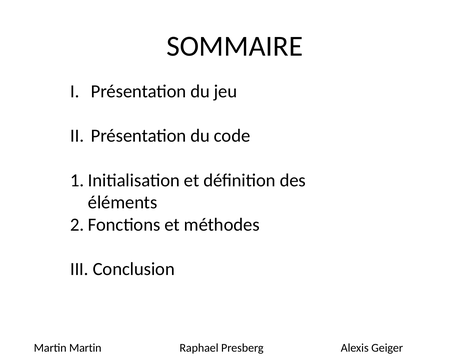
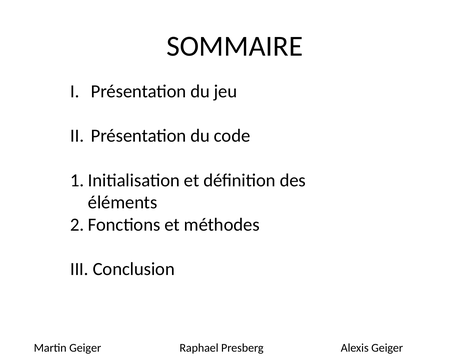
Martin Martin: Martin -> Geiger (85, 348)
